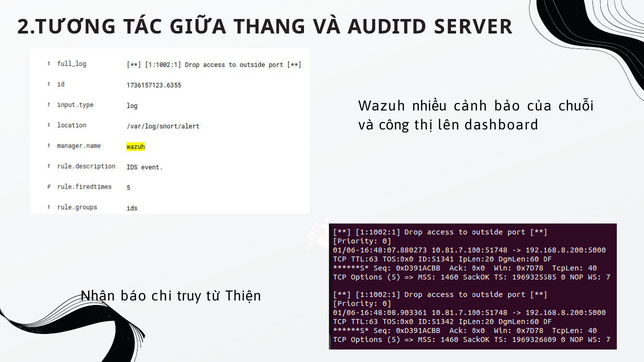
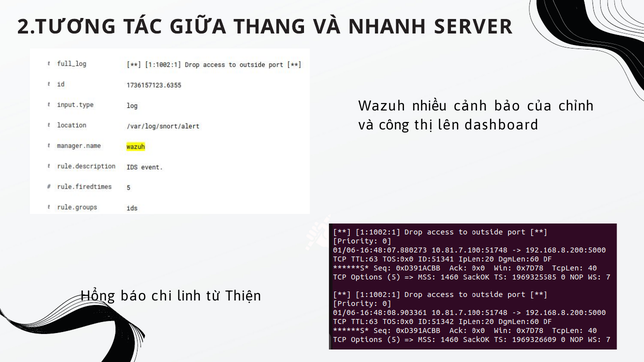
AUDITD: AUDITD -> NHANH (387, 27)
chuỗi: chuỗi -> chỉnh (576, 106)
Nhận: Nhận -> Hổng (98, 296)
truy: truy -> linh (189, 296)
